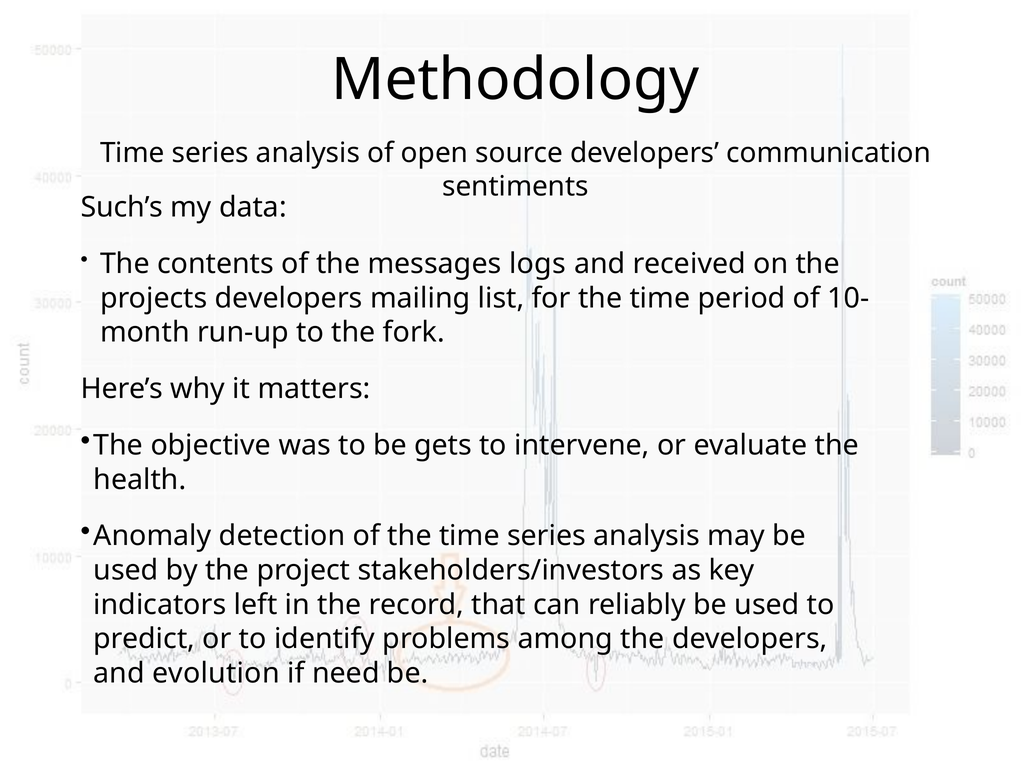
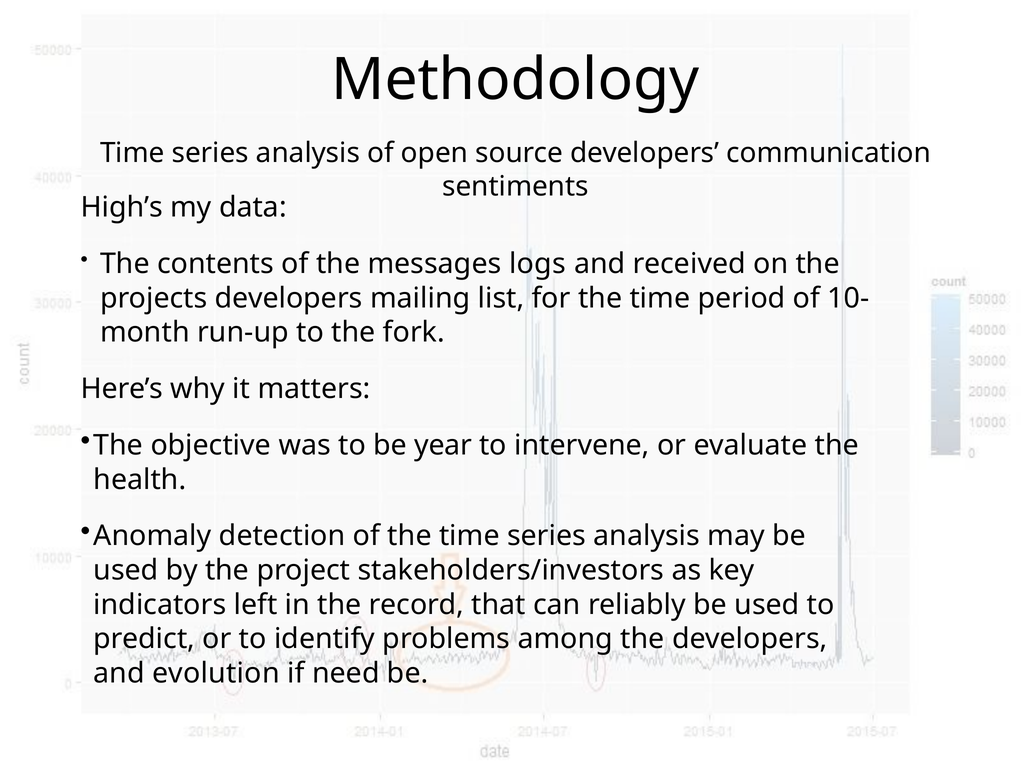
Such’s: Such’s -> High’s (122, 207)
gets: gets -> year (443, 445)
